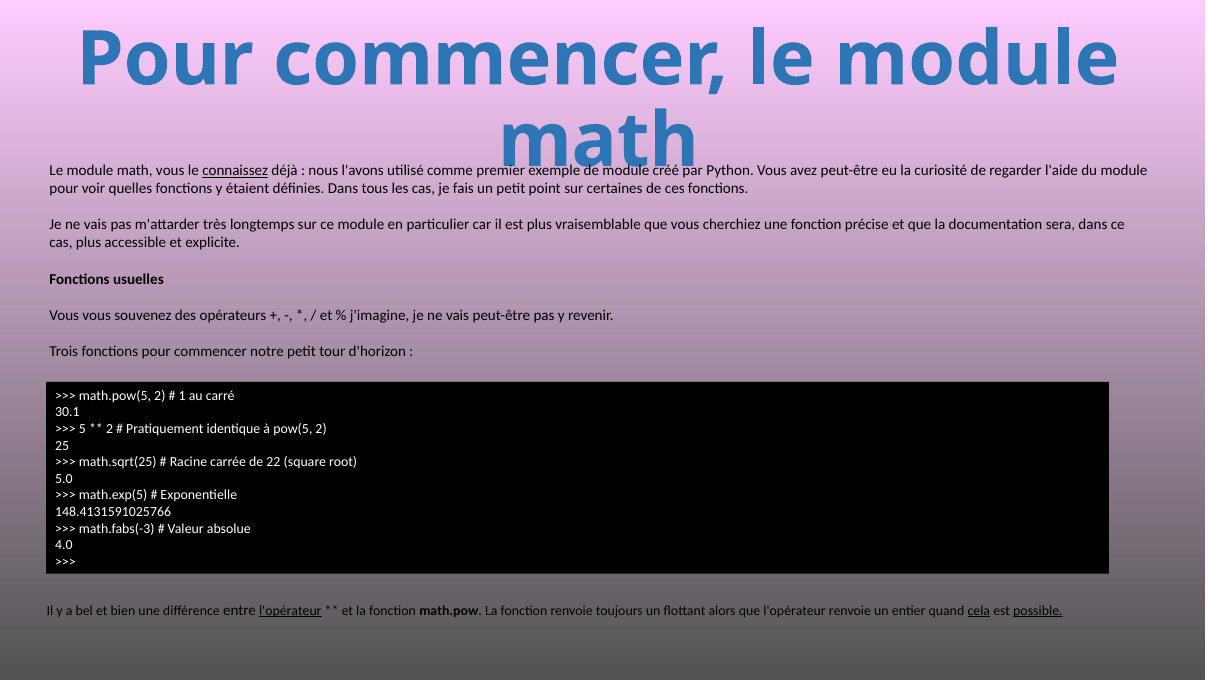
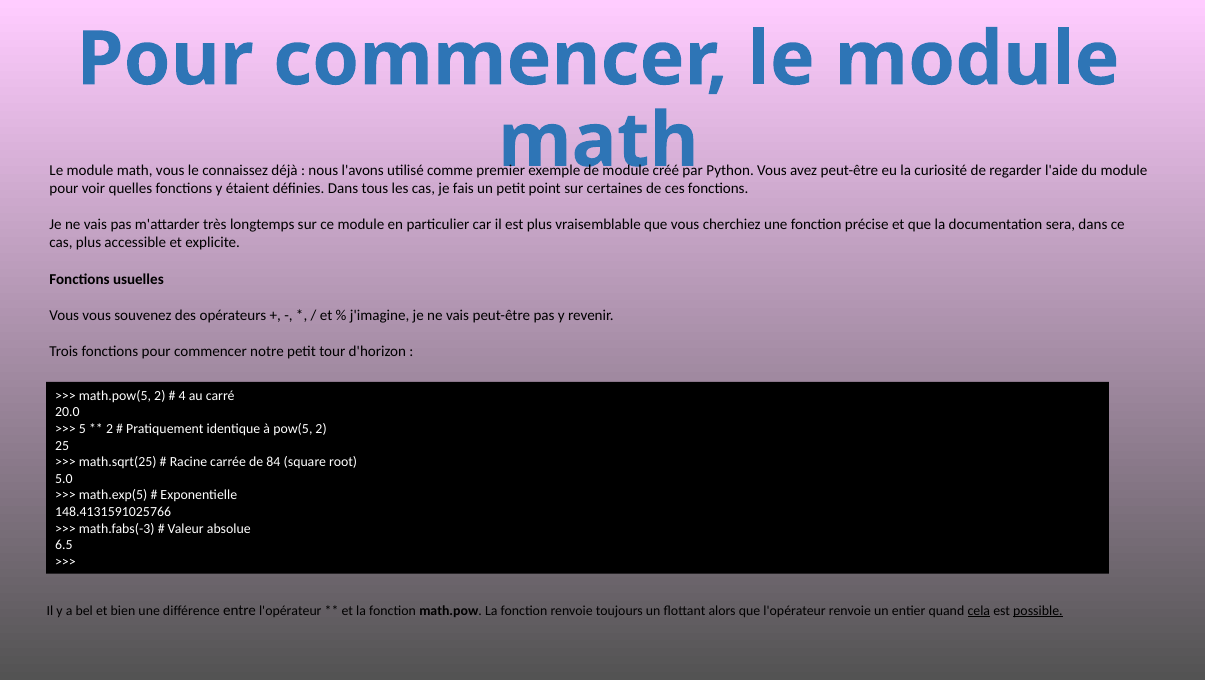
connaissez underline: present -> none (235, 170)
1: 1 -> 4 (182, 395)
30.1: 30.1 -> 20.0 (67, 412)
22: 22 -> 84 (273, 462)
4.0: 4.0 -> 6.5 (64, 545)
l'opérateur underline: present -> none (290, 610)
